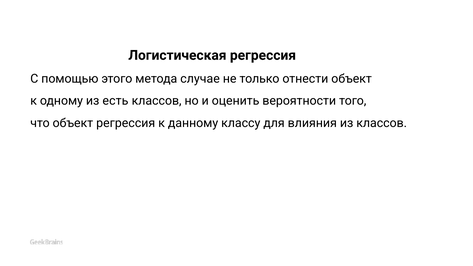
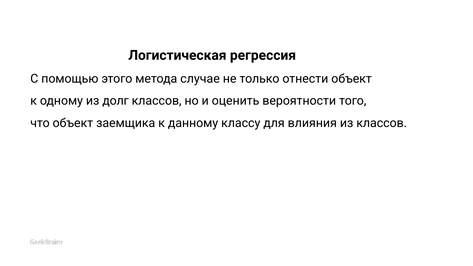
есть: есть -> долг (116, 101)
объект регрессия: регрессия -> заемщика (126, 123)
